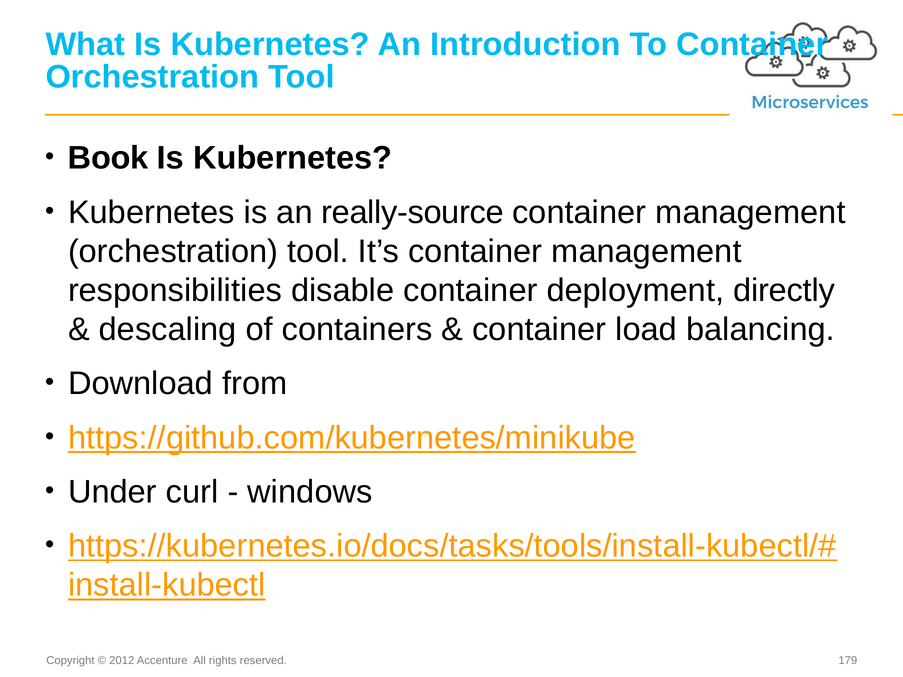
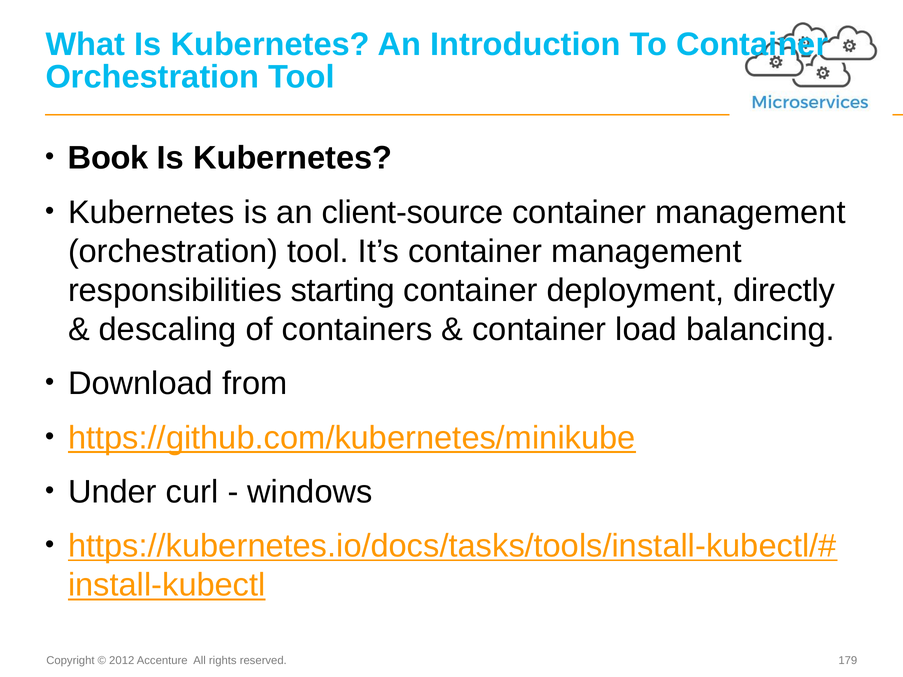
really-source: really-source -> client-source (413, 212)
disable: disable -> starting (343, 291)
